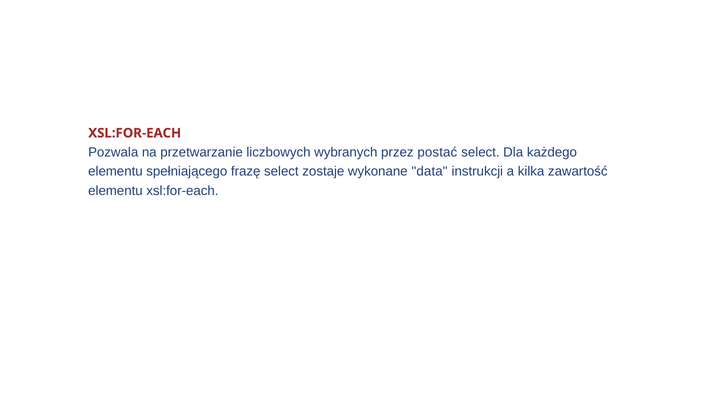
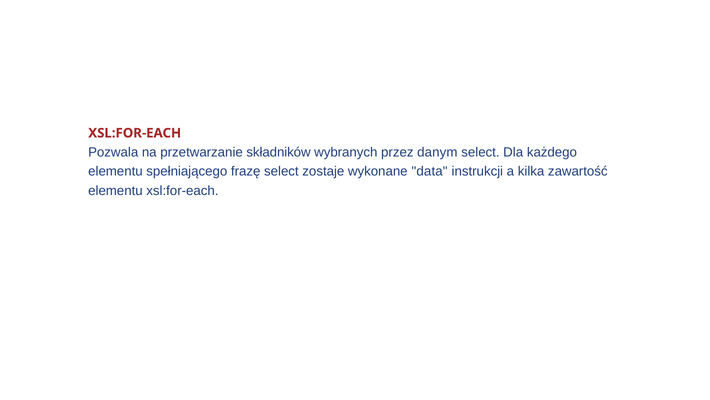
liczbowych: liczbowych -> składników (279, 152)
postać: postać -> danym (437, 152)
